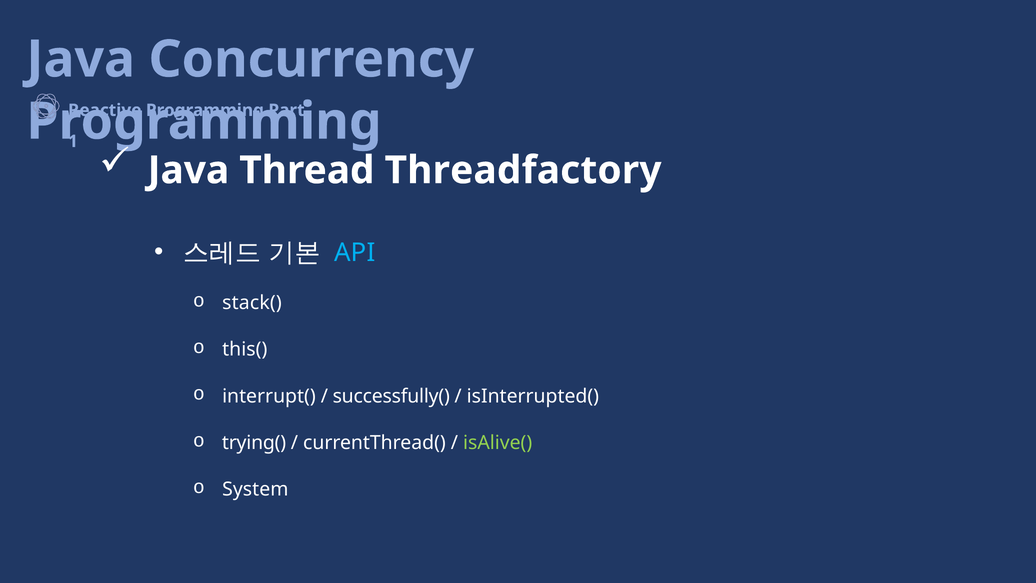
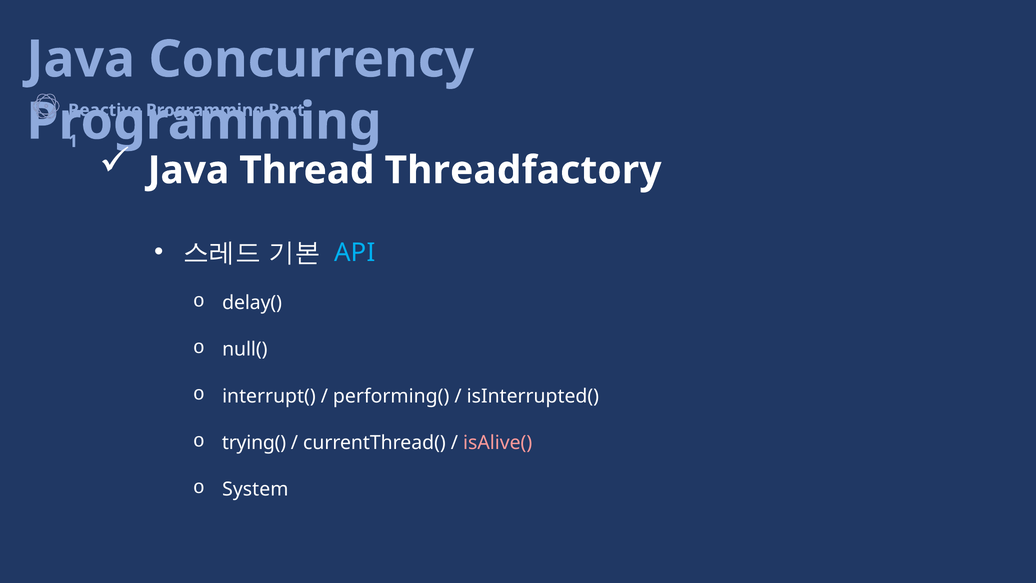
stack(: stack( -> delay( (252, 303)
this(: this( -> null( (245, 349)
successfully(: successfully( -> performing( (391, 396)
isAlive( colour: light green -> pink (498, 443)
